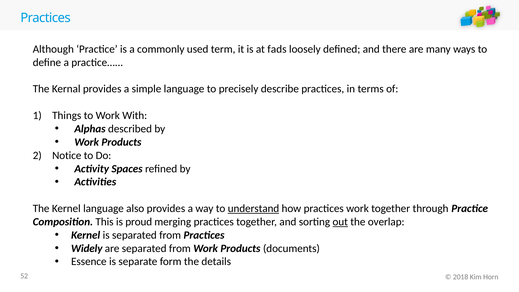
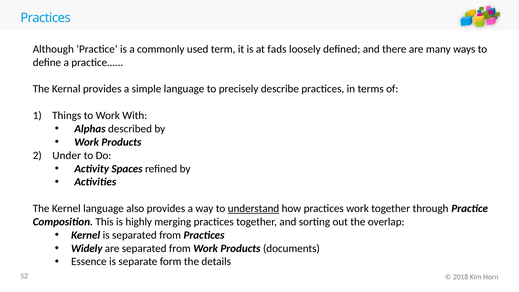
Notice: Notice -> Under (67, 155)
proud: proud -> highly (139, 222)
out underline: present -> none (340, 222)
